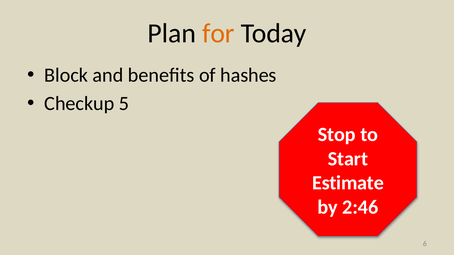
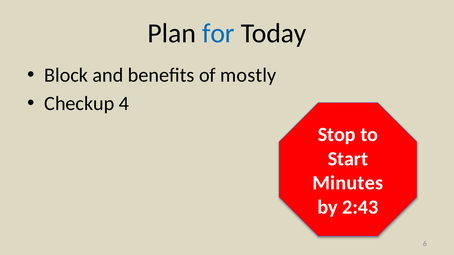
for colour: orange -> blue (218, 33)
hashes: hashes -> mostly (248, 75)
5: 5 -> 4 (124, 104)
Estimate: Estimate -> Minutes (348, 183)
2:46: 2:46 -> 2:43 (360, 207)
